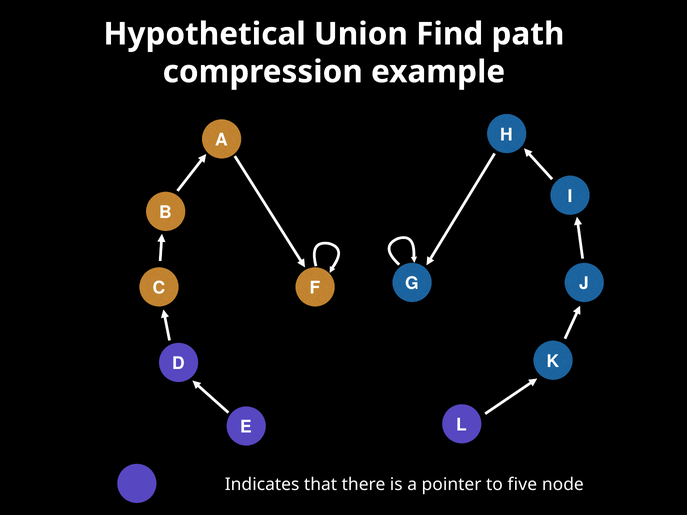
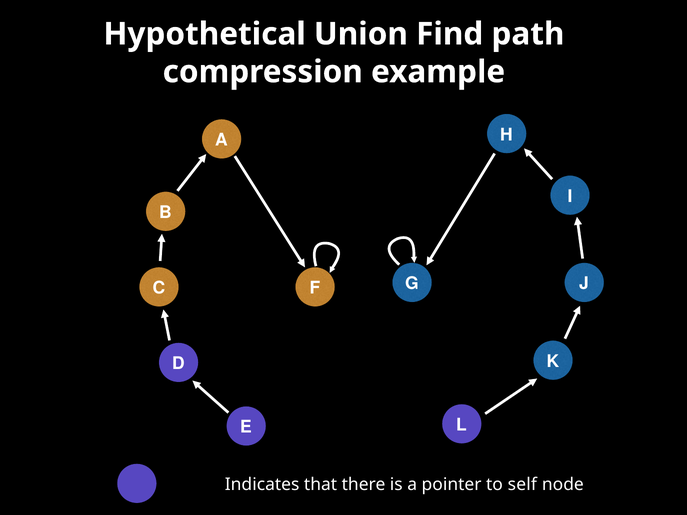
five: five -> self (522, 485)
